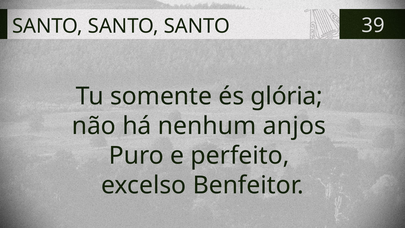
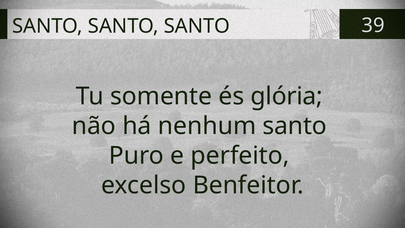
nenhum anjos: anjos -> santo (295, 126)
